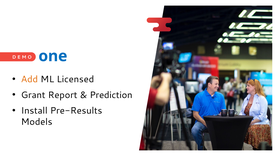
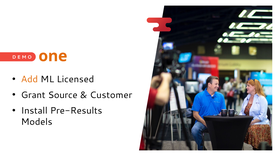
one colour: blue -> orange (53, 56)
Report: Report -> Source (63, 95)
Prediction: Prediction -> Customer (111, 95)
